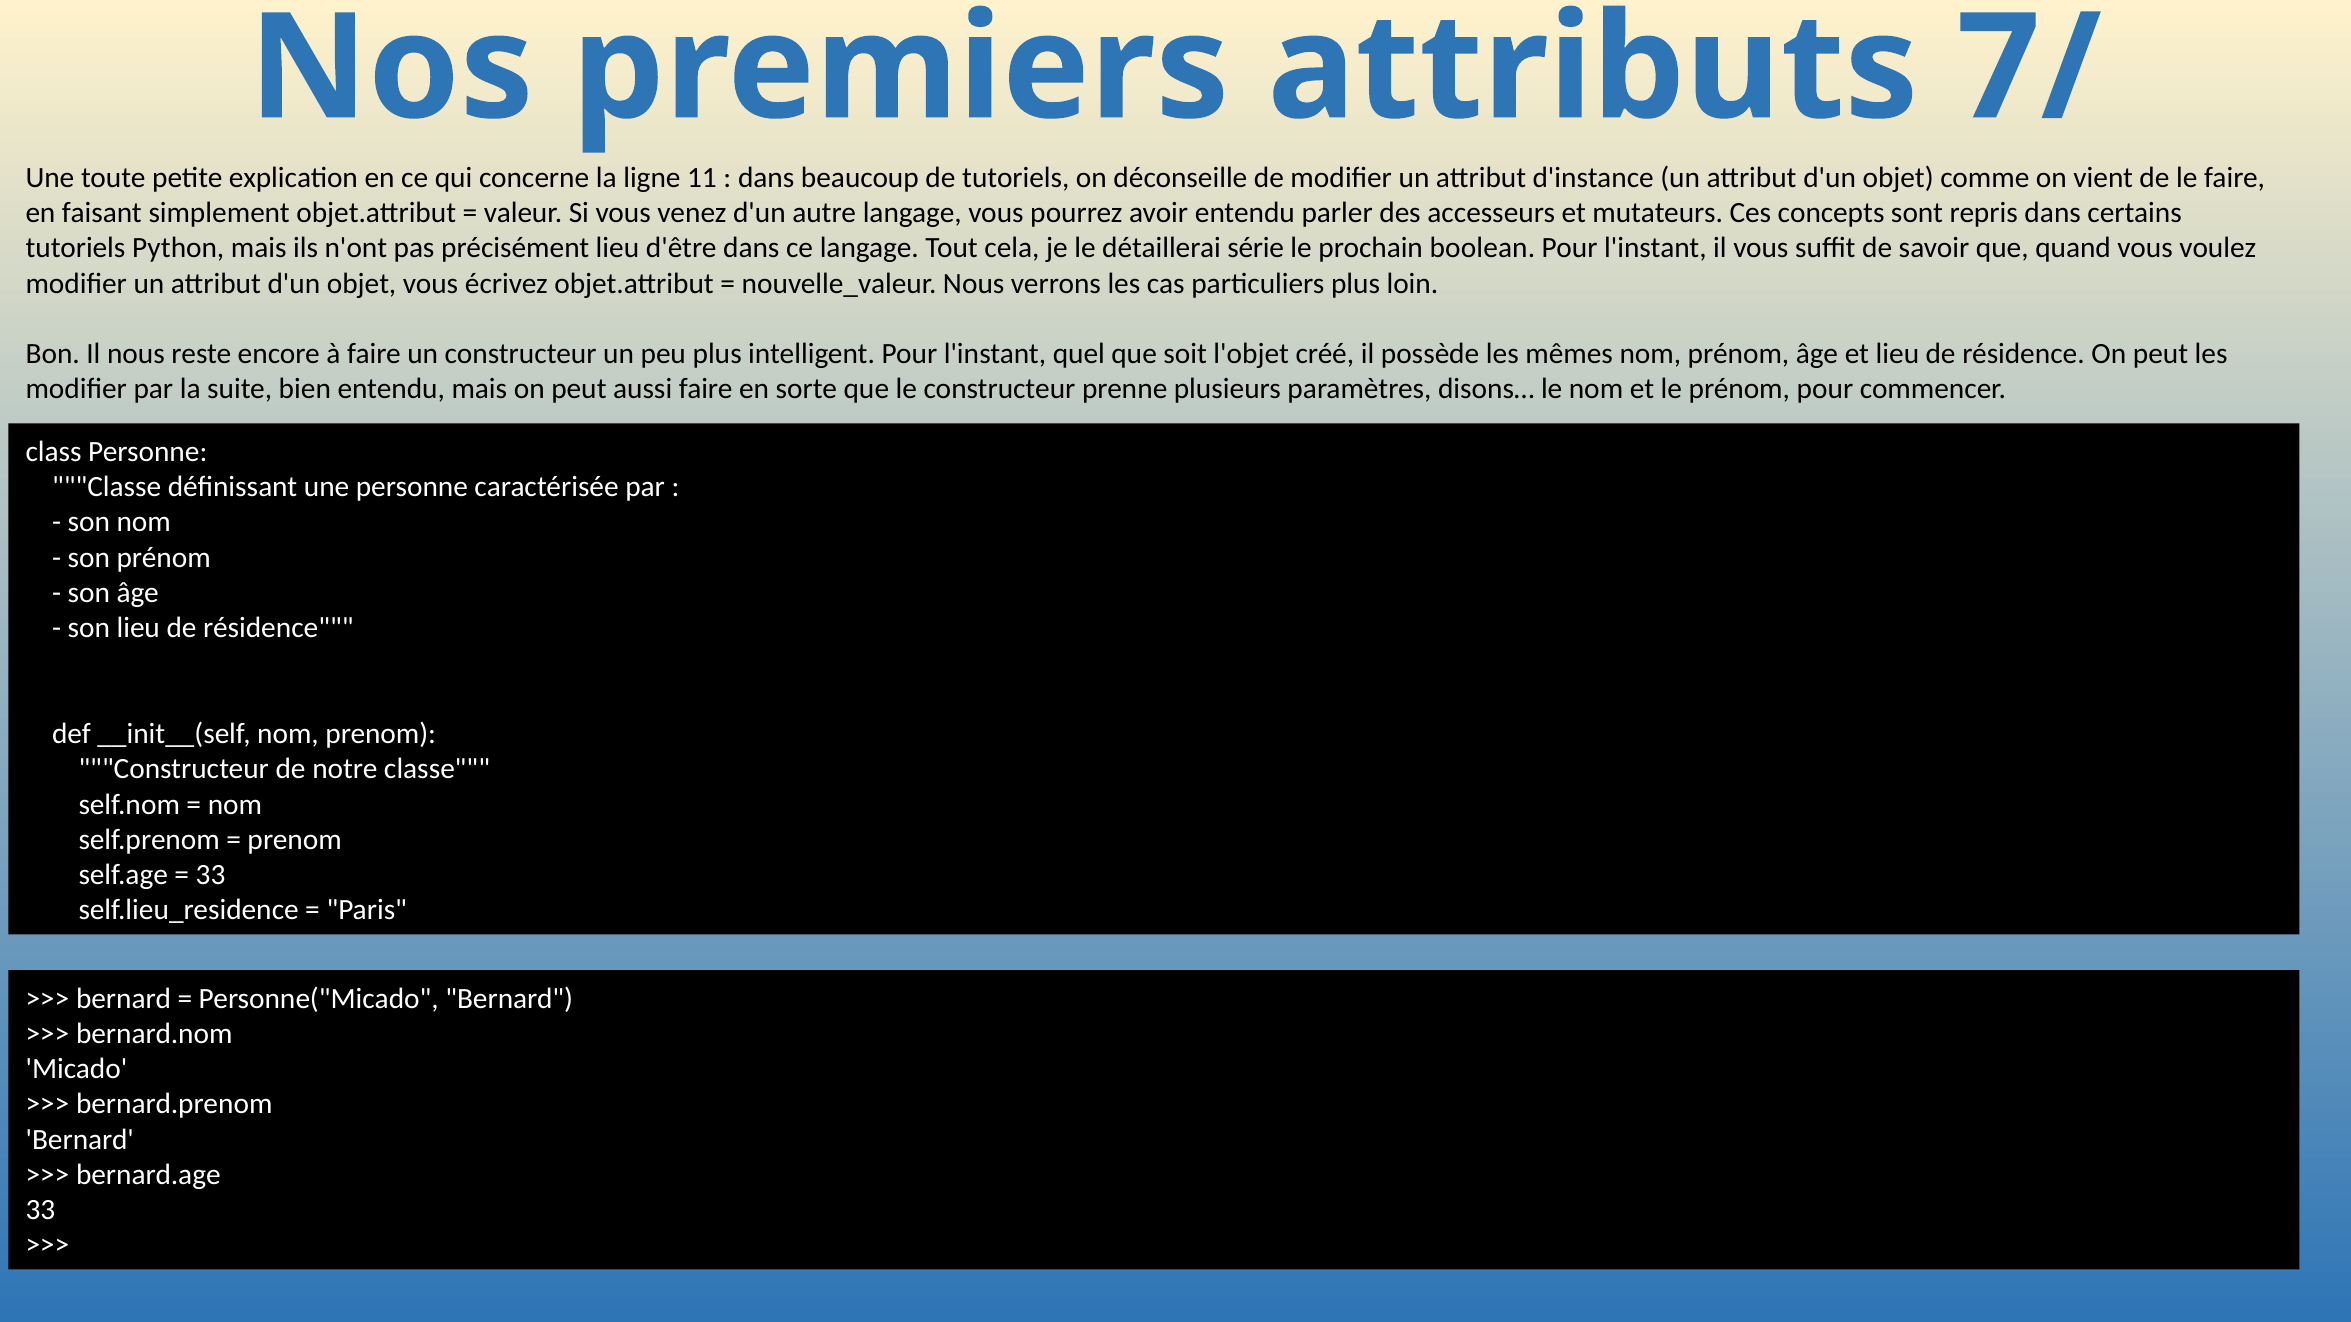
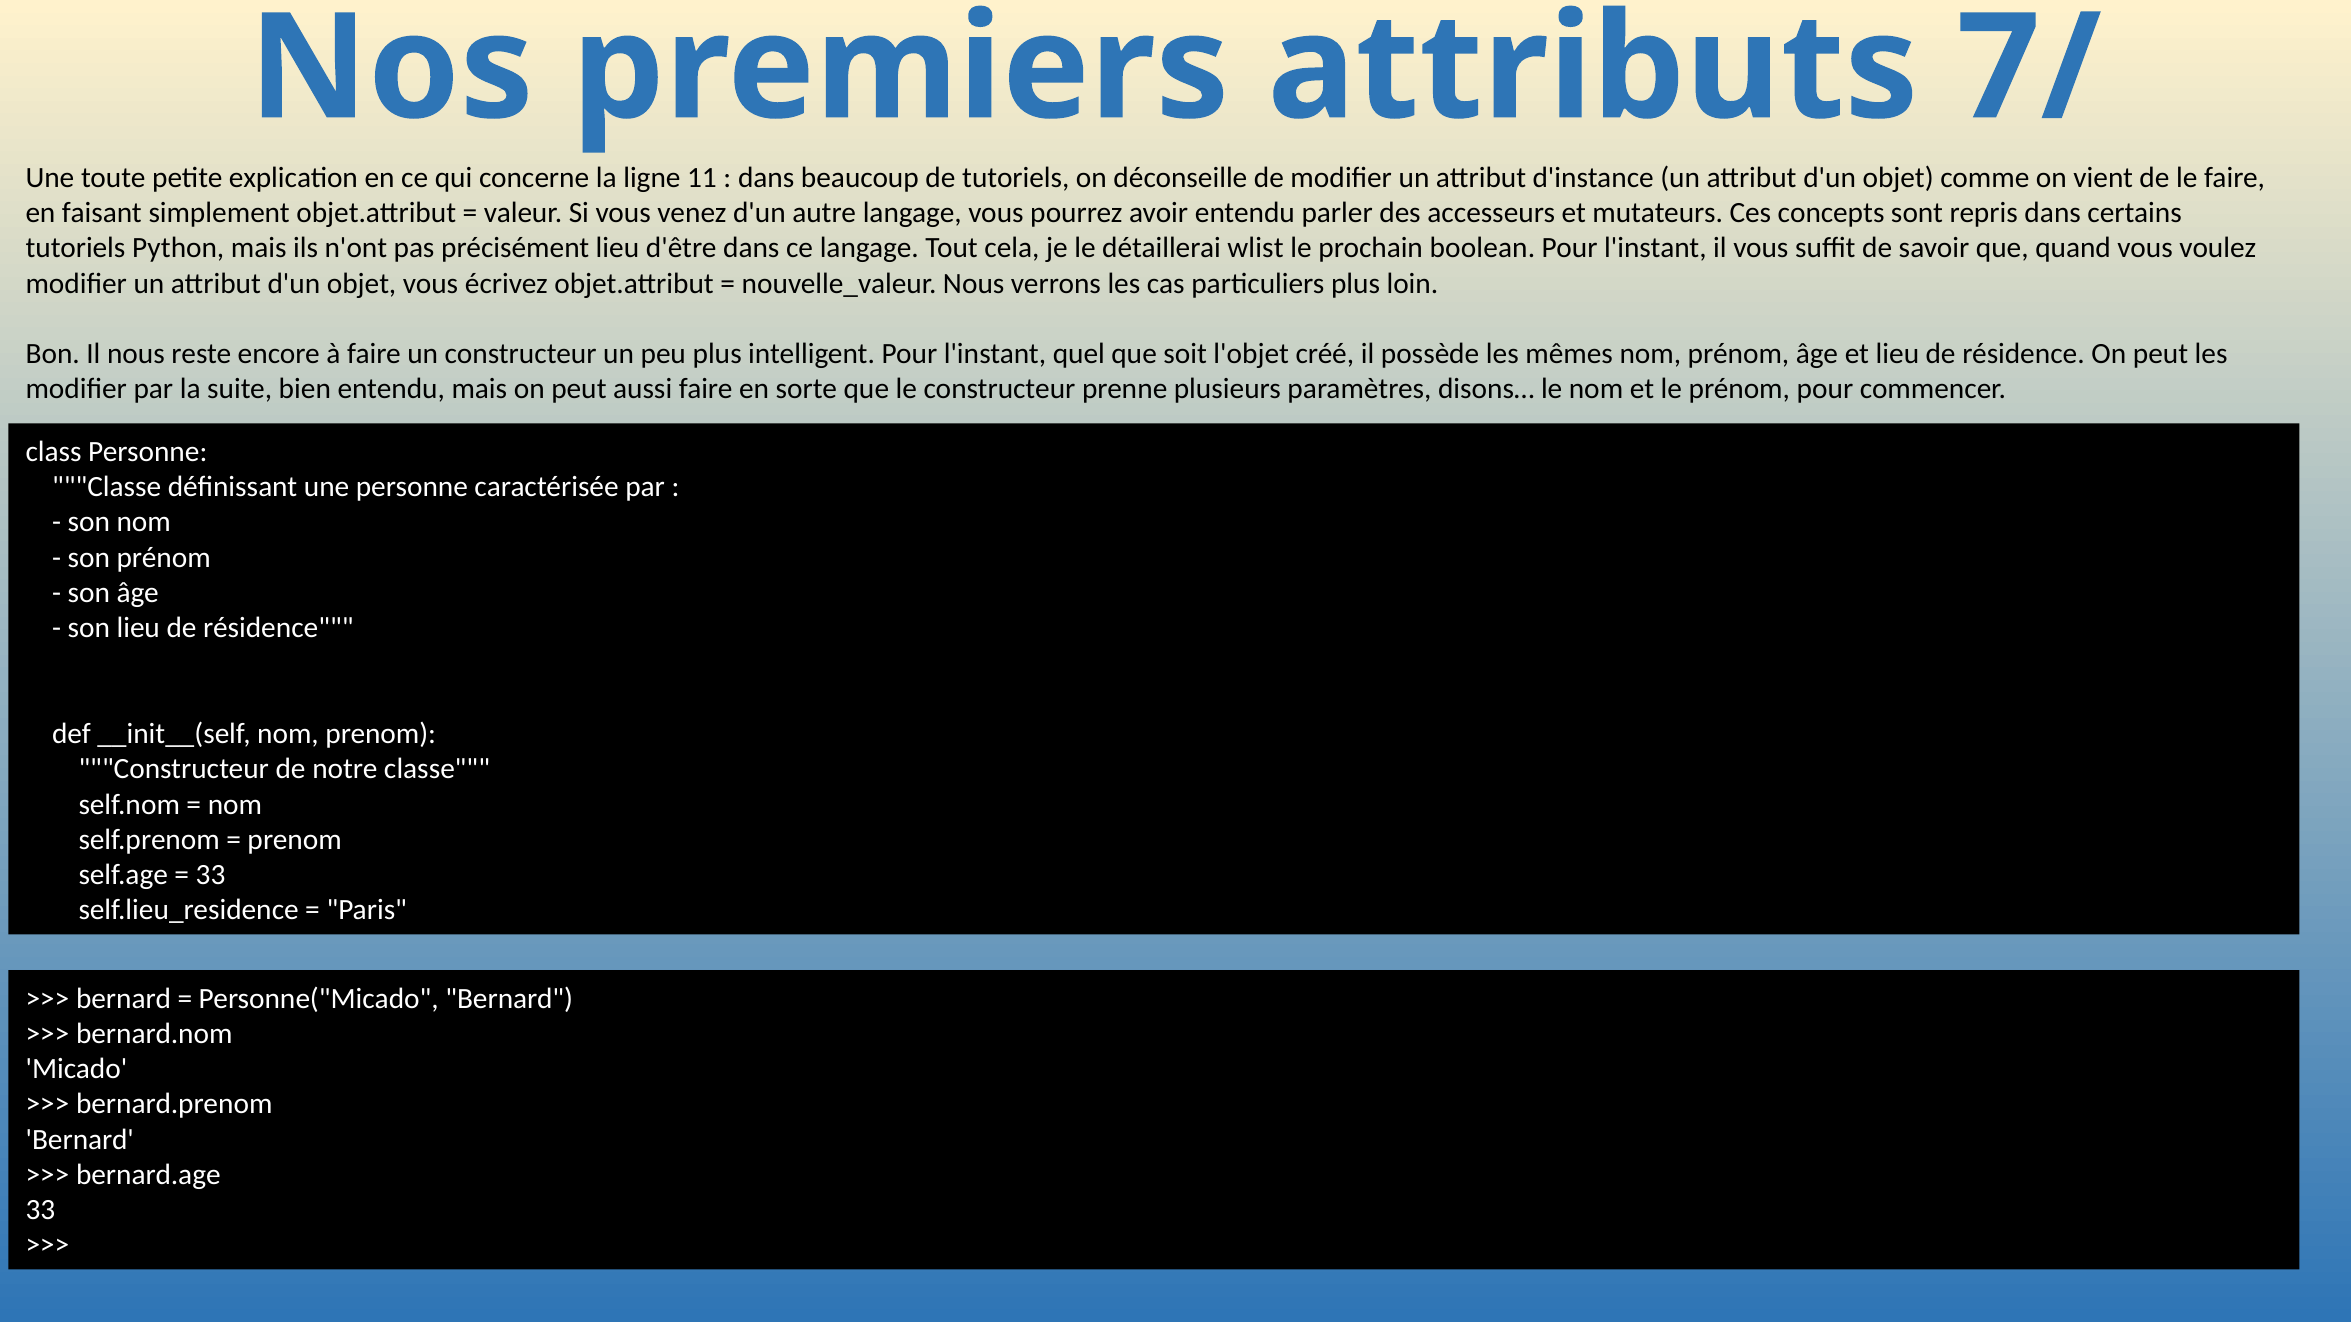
série: série -> wlist (1256, 248)
